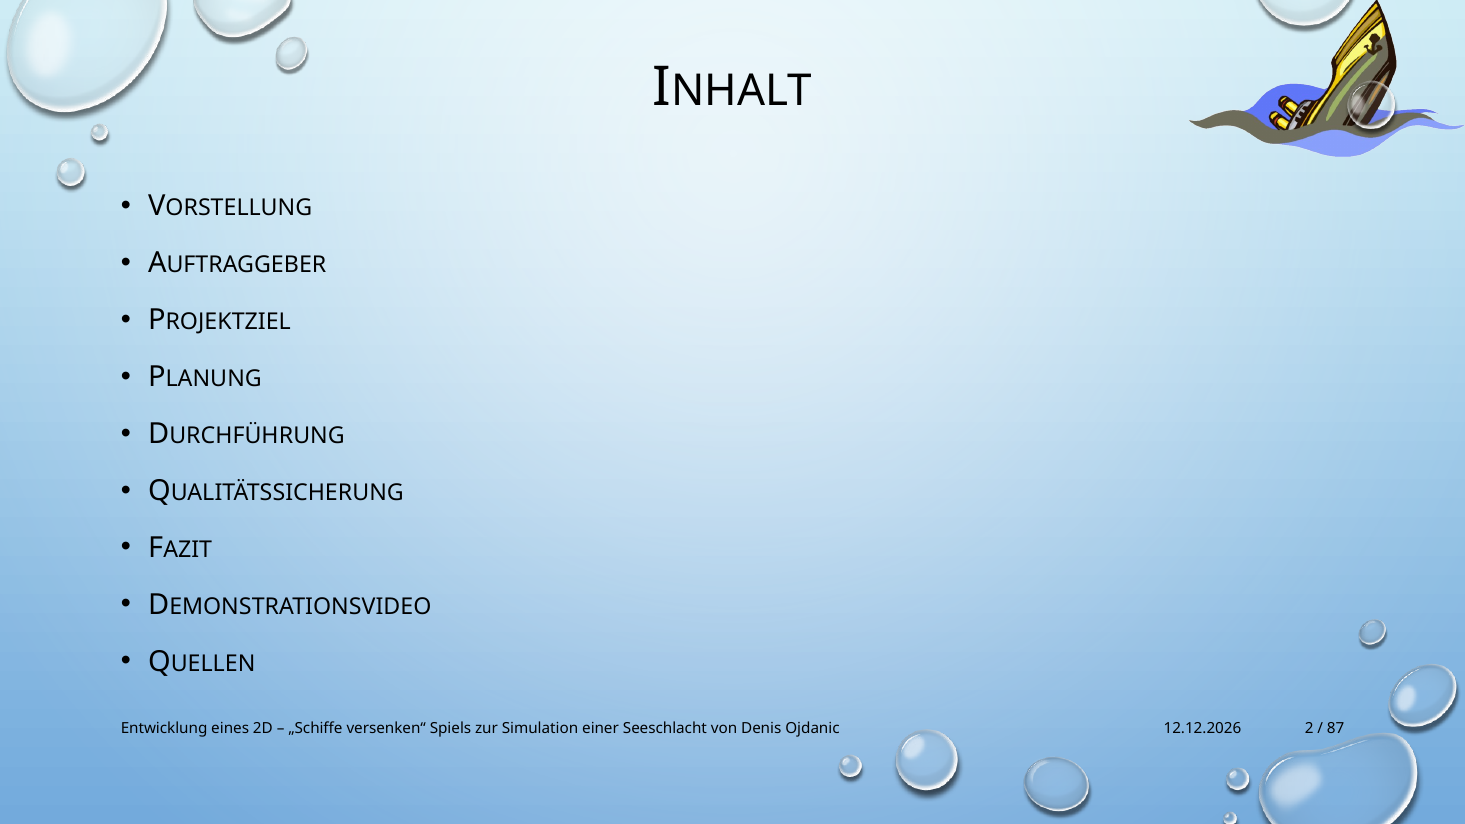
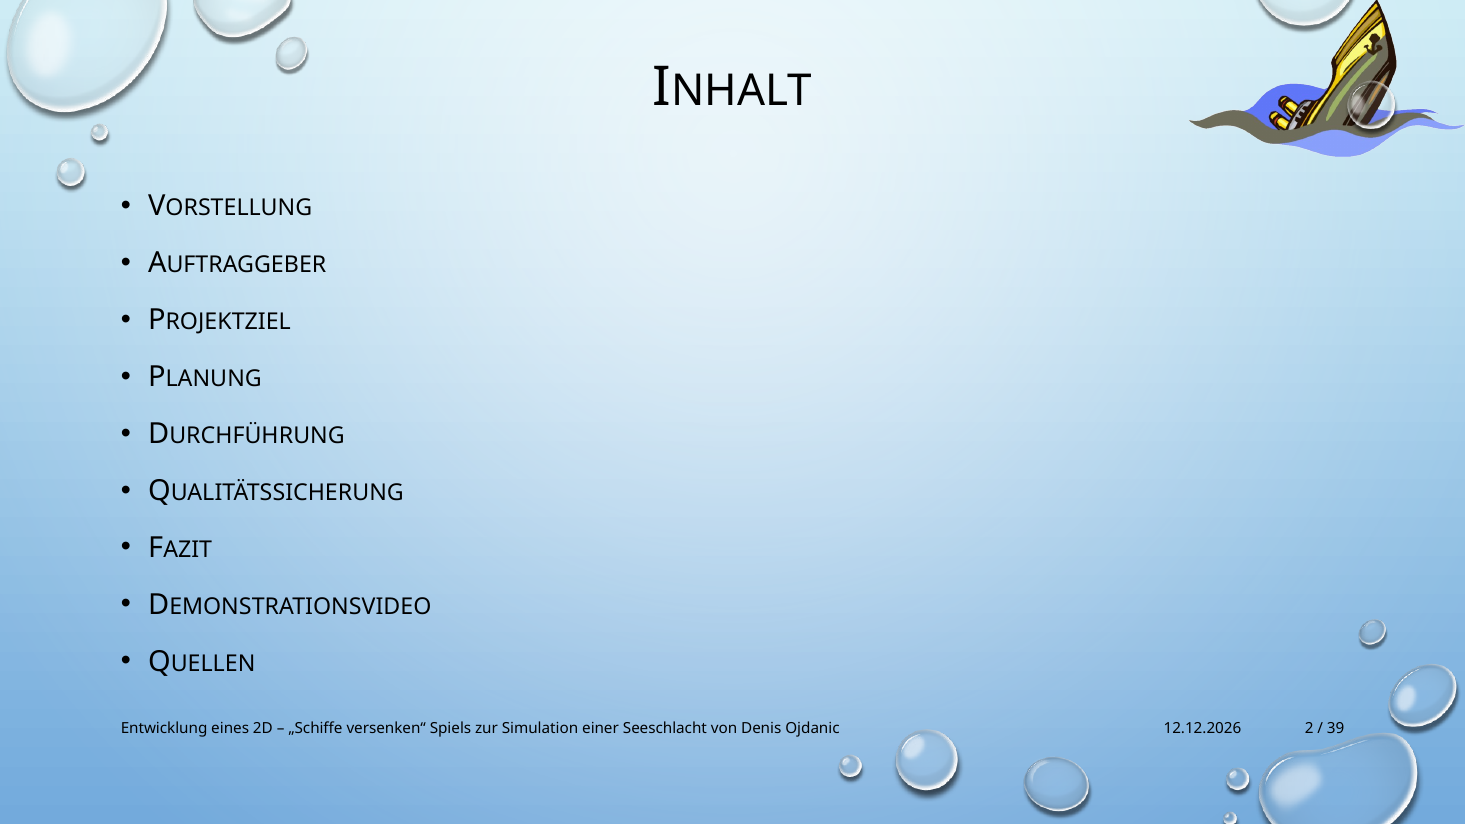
87: 87 -> 39 (1336, 729)
